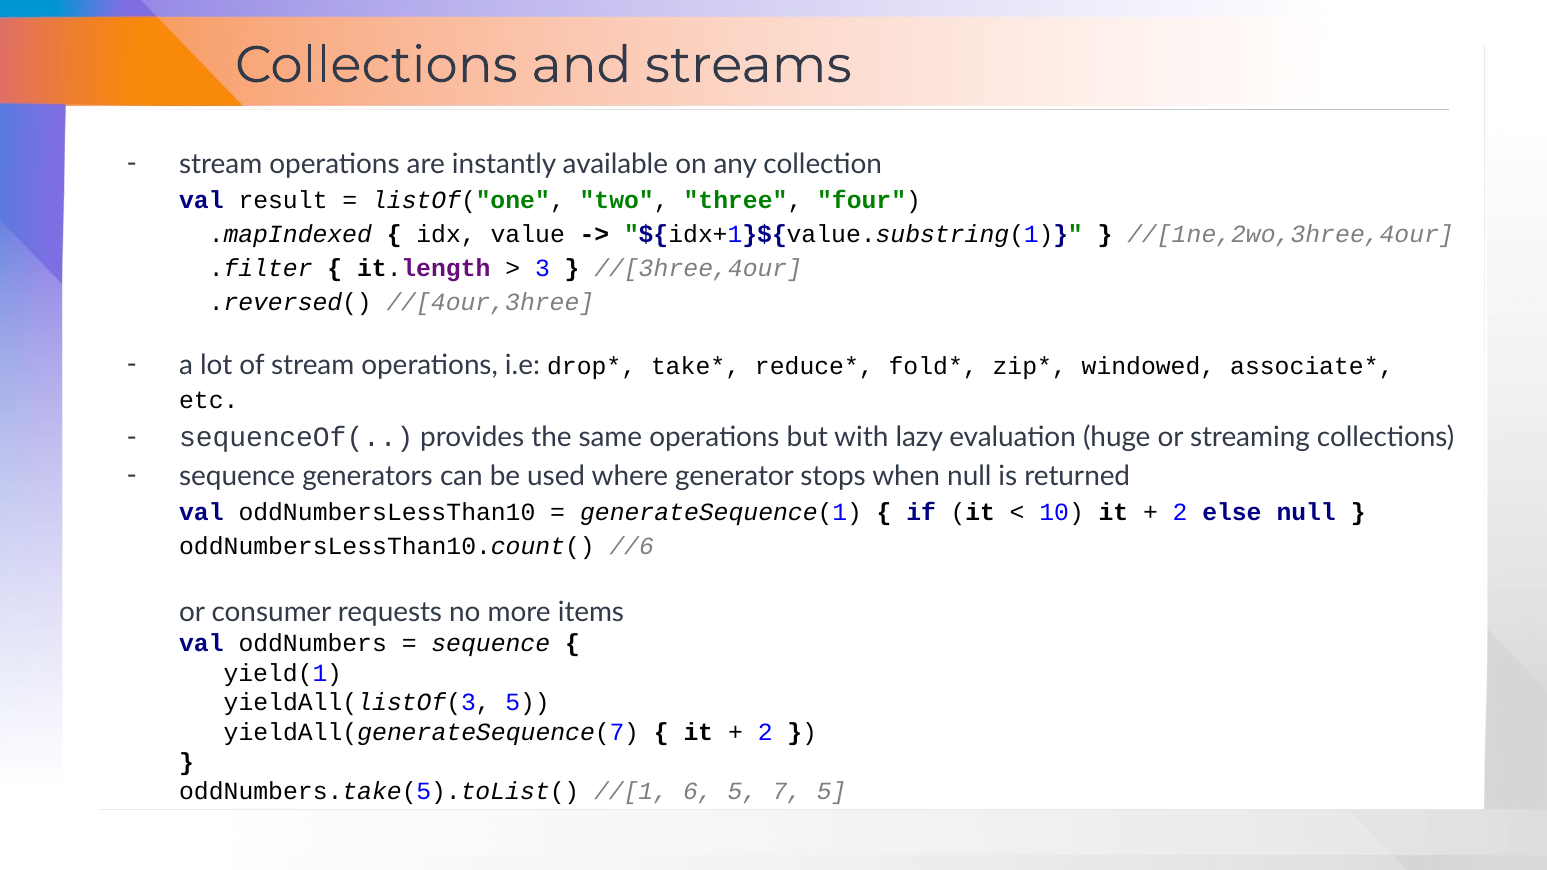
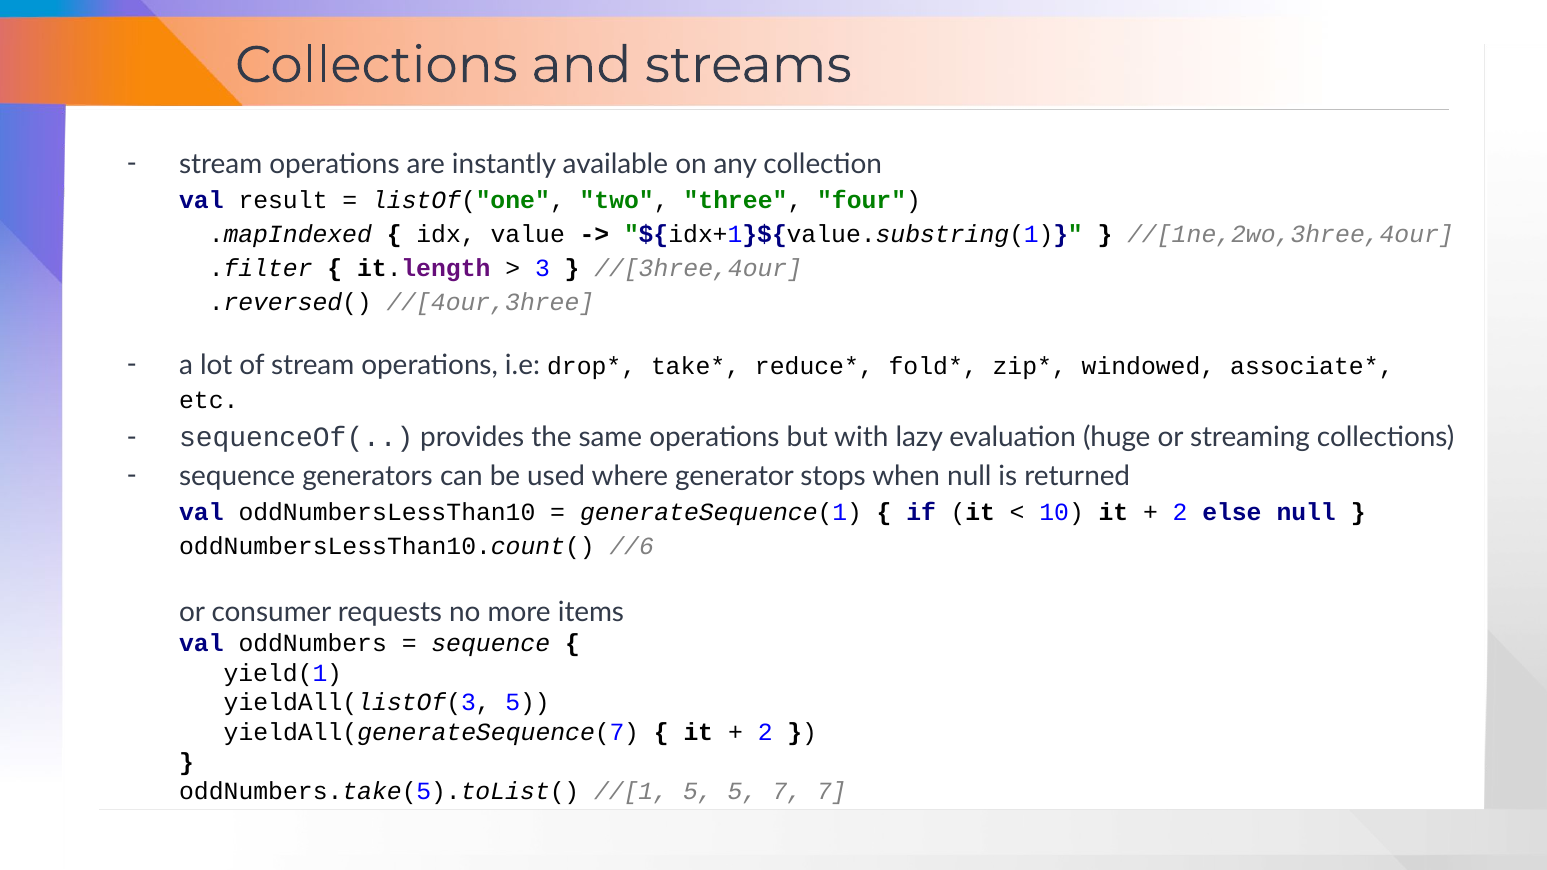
//[1 6: 6 -> 5 (698, 792)
7 5: 5 -> 7 (832, 792)
